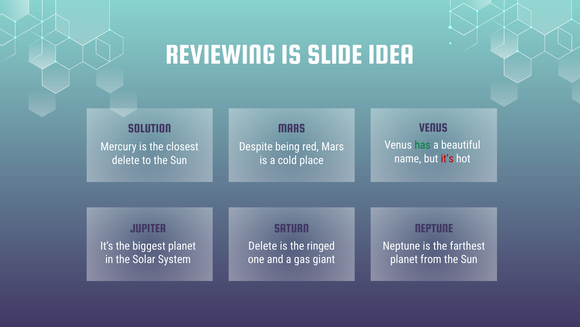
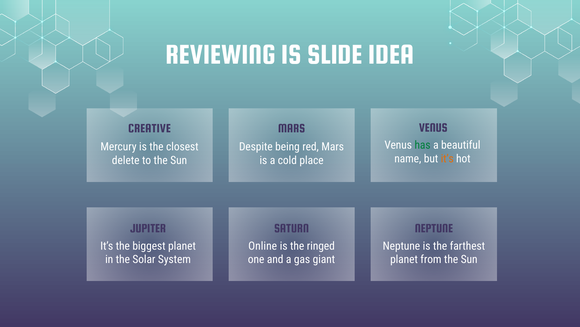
SOLUTION: SOLUTION -> CREATIVE (149, 128)
it’s colour: red -> orange (447, 158)
Delete: Delete -> Online (263, 245)
